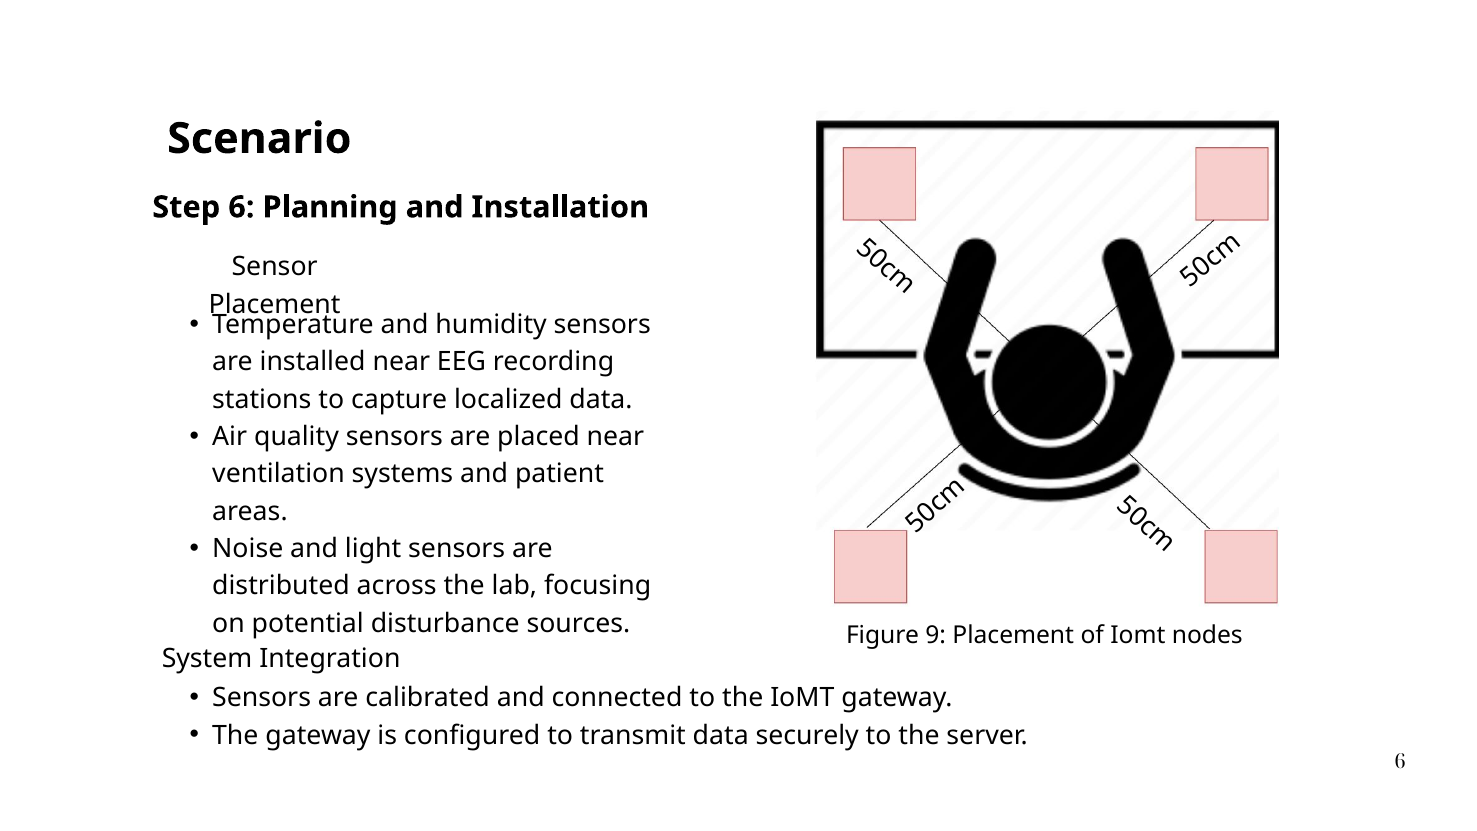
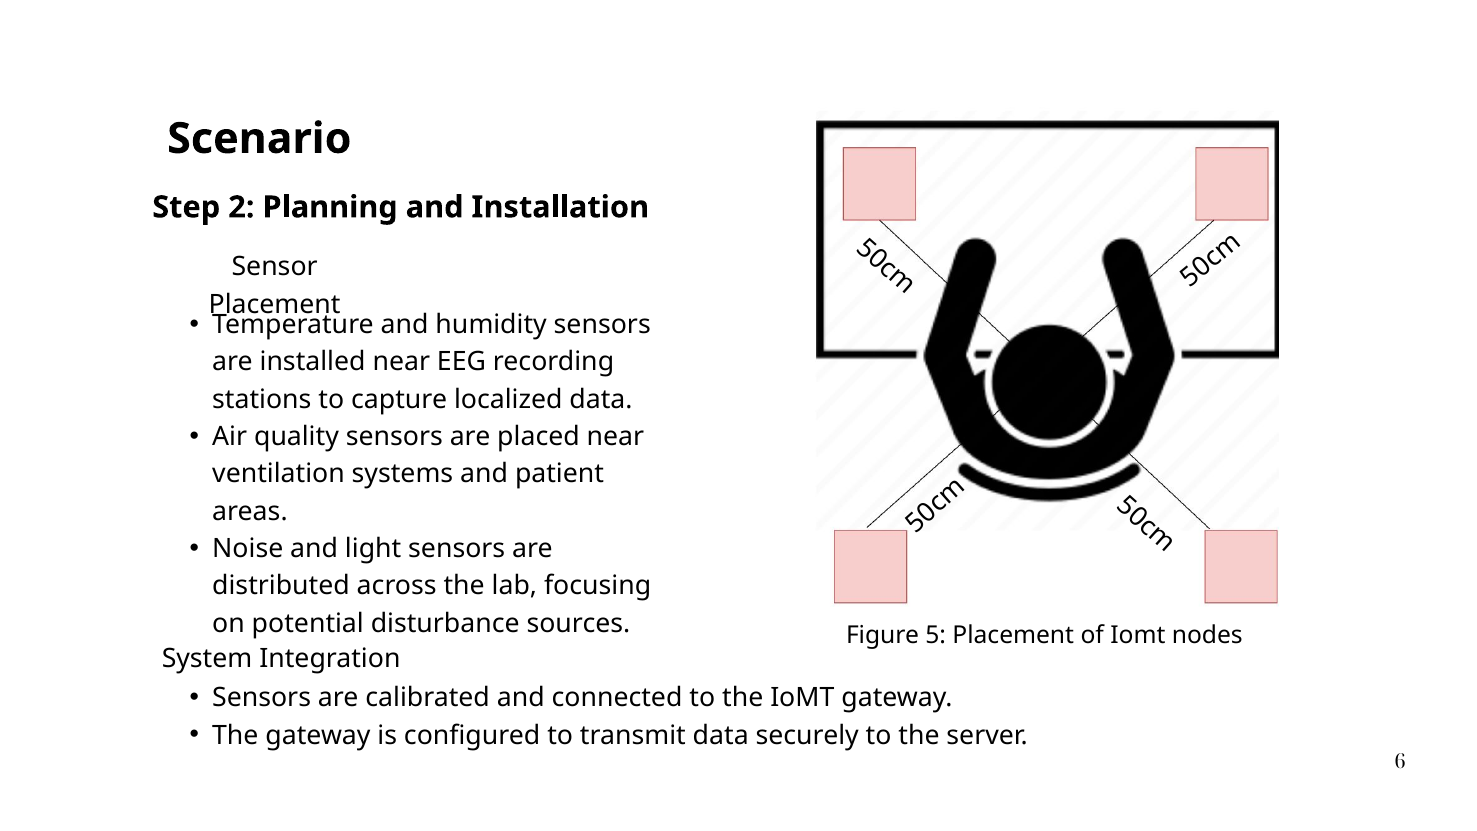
Step 6: 6 -> 2 (241, 207)
Figure 9: 9 -> 5 (936, 635)
